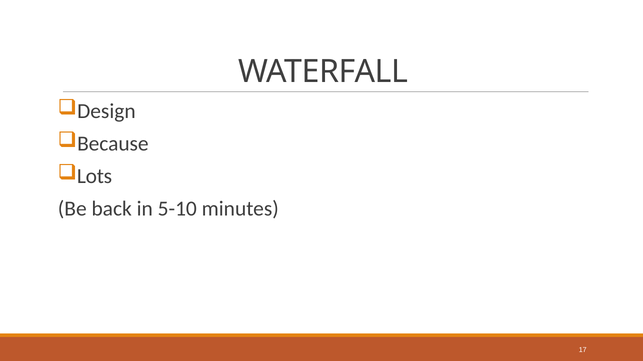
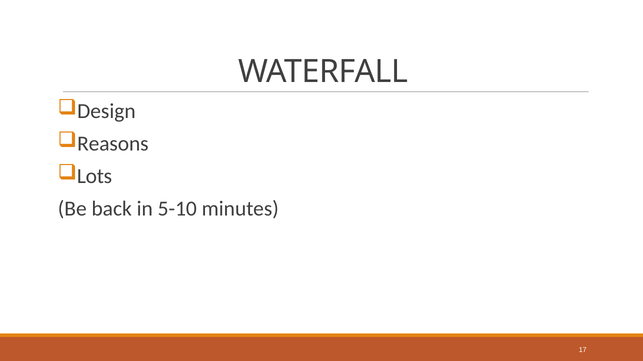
Because: Because -> Reasons (113, 144)
